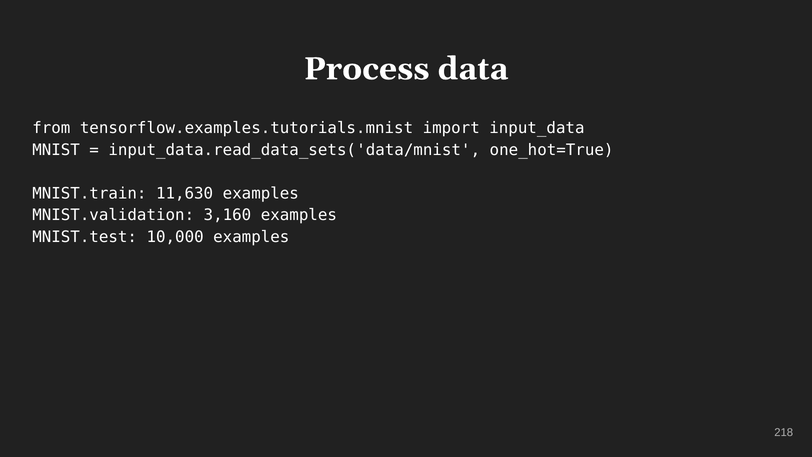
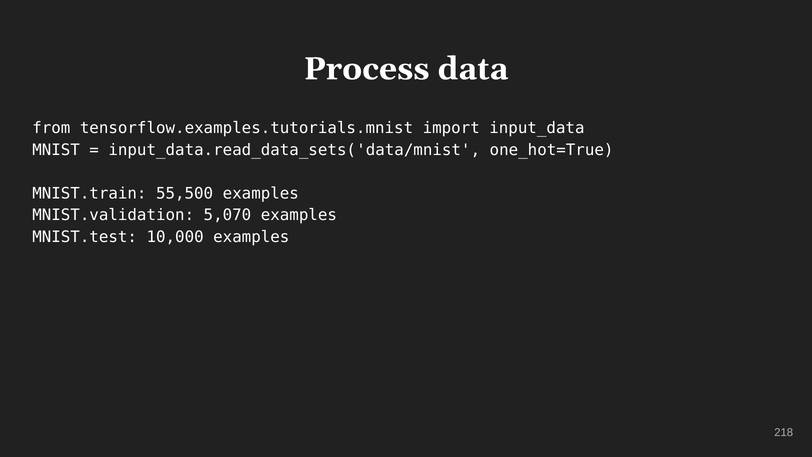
11,630: 11,630 -> 55,500 (185, 193)
3,160: 3,160 -> 5,070 (227, 215)
